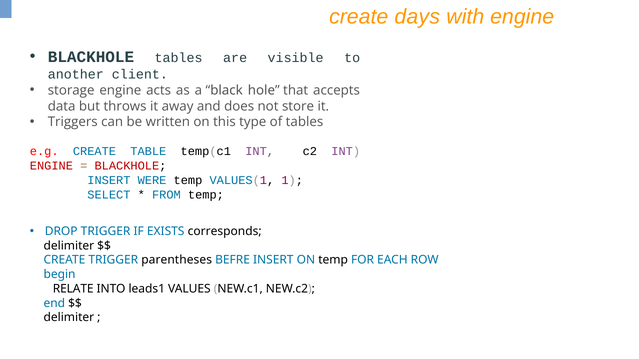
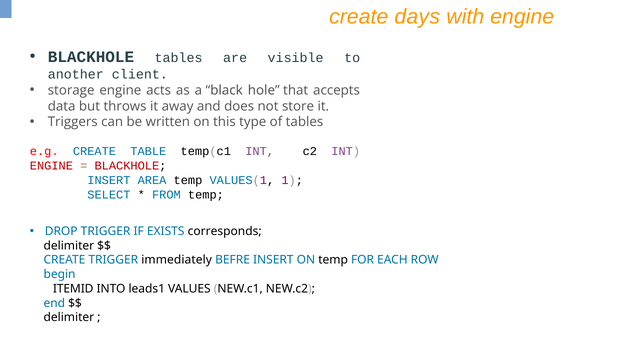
WERE: WERE -> AREA (152, 180)
parentheses: parentheses -> immediately (177, 260)
RELATE: RELATE -> ITEMID (73, 289)
